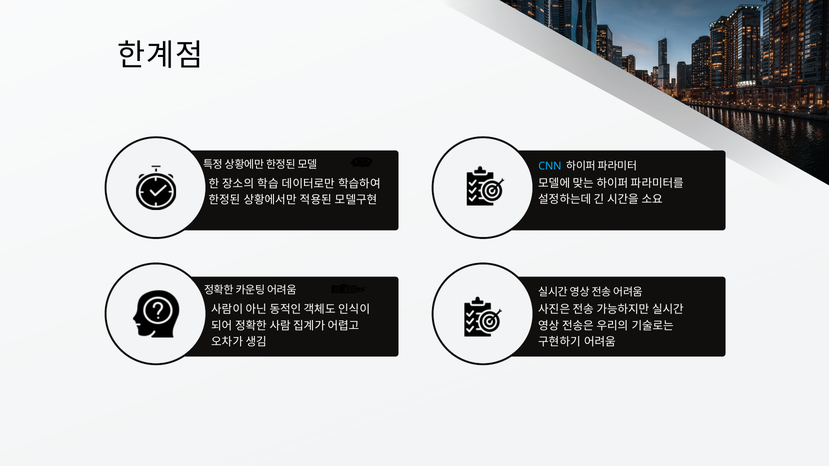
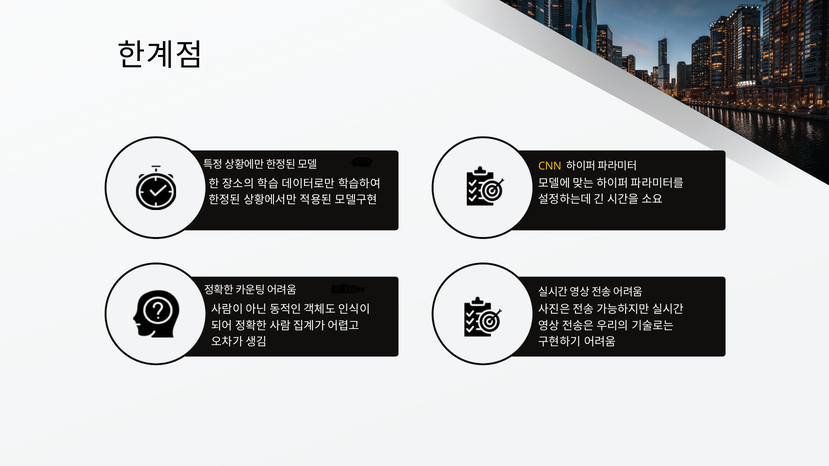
CNN colour: light blue -> yellow (550, 166)
